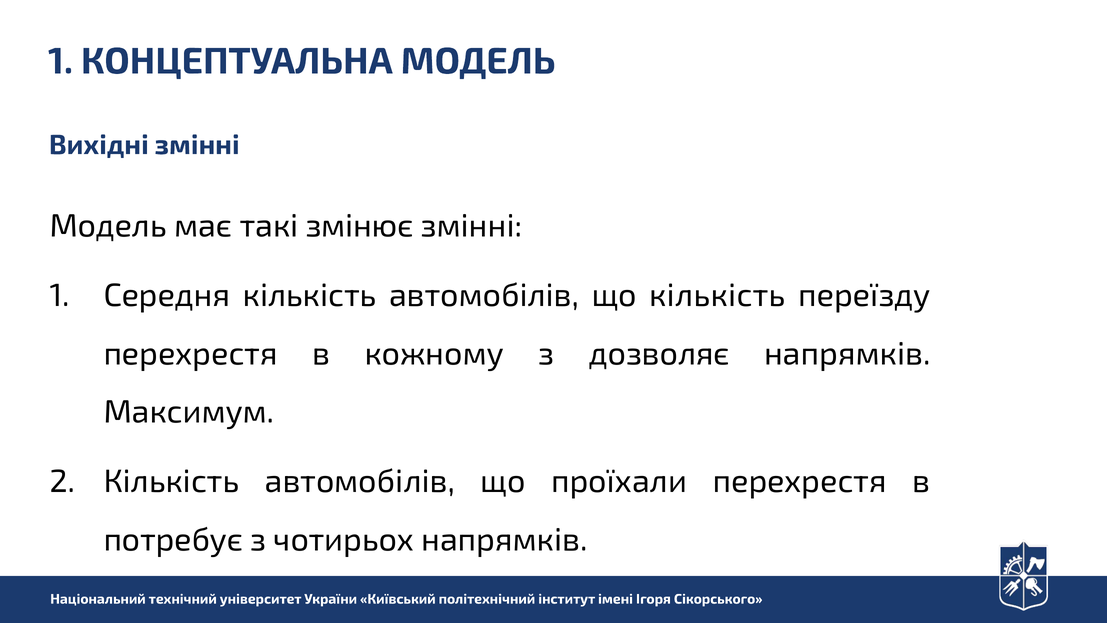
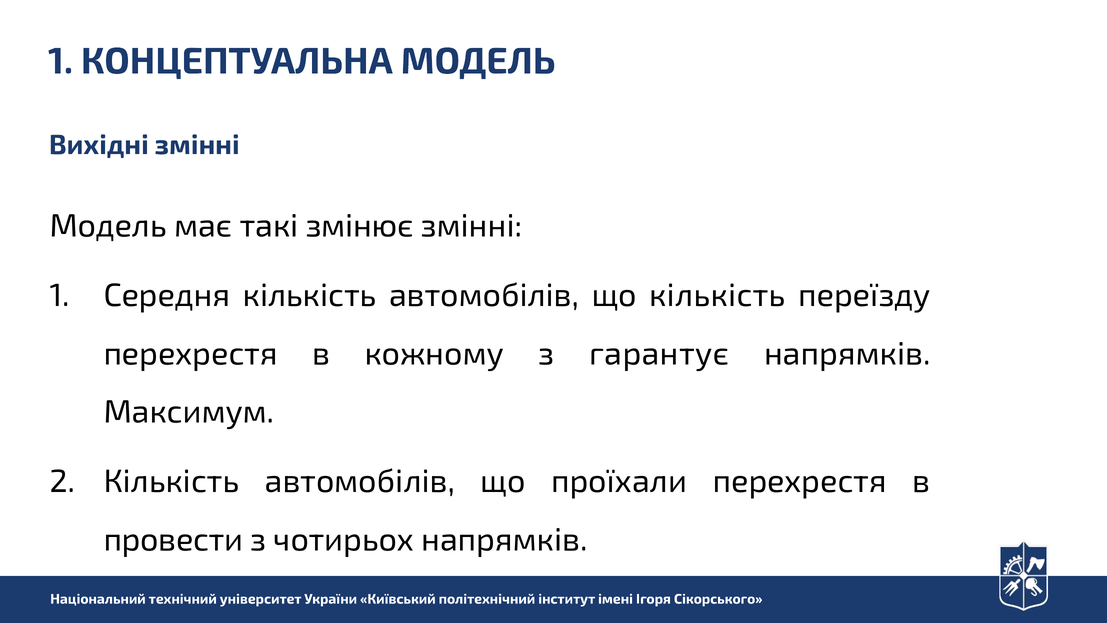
дозволяє: дозволяє -> гарантує (659, 354)
потребує: потребує -> провести (173, 540)
